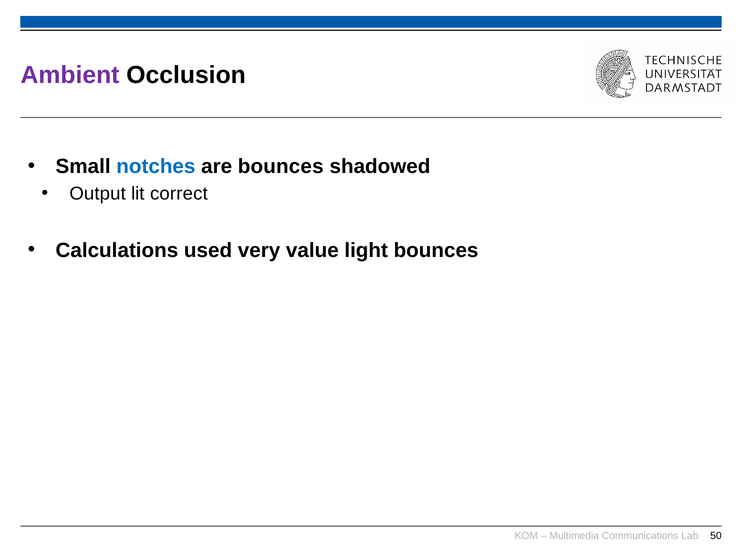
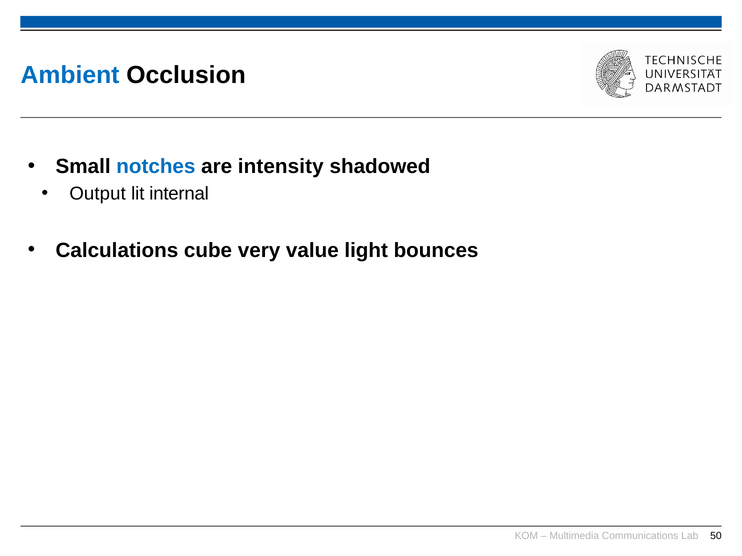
Ambient colour: purple -> blue (70, 75)
are bounces: bounces -> intensity (281, 167)
correct: correct -> internal (179, 194)
used: used -> cube (208, 251)
